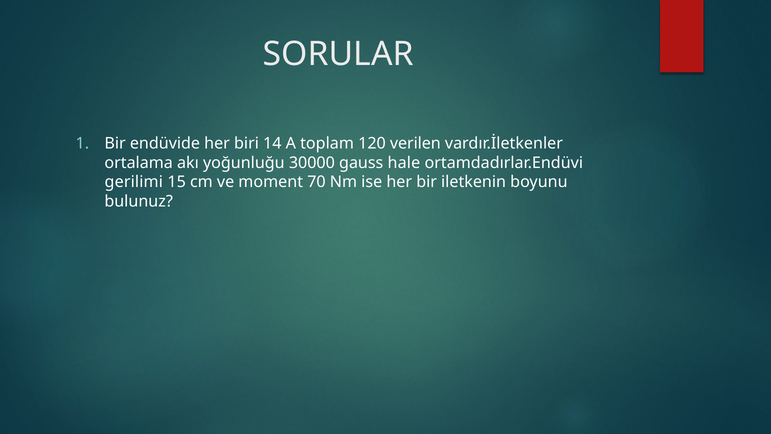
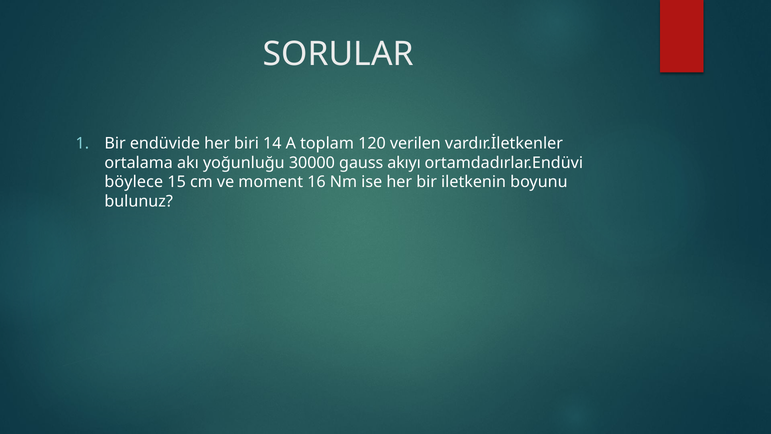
hale: hale -> akıyı (404, 163)
gerilimi: gerilimi -> böylece (134, 182)
70: 70 -> 16 (316, 182)
